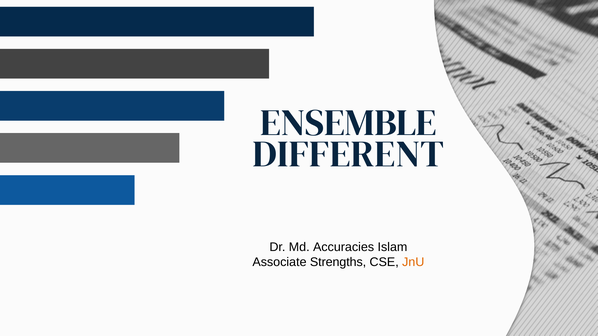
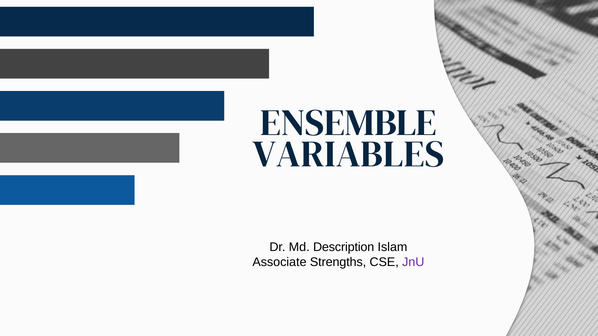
DIFFERENT: DIFFERENT -> VARIABLES (348, 154)
Accuracies: Accuracies -> Description (344, 247)
JnU colour: orange -> purple (413, 262)
